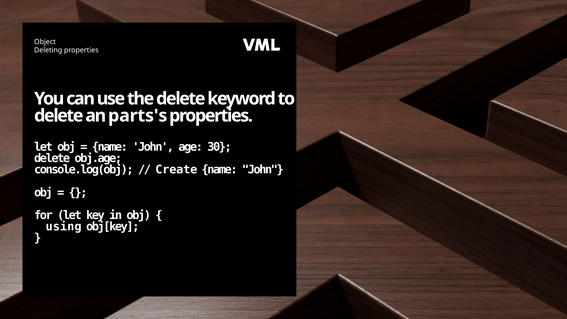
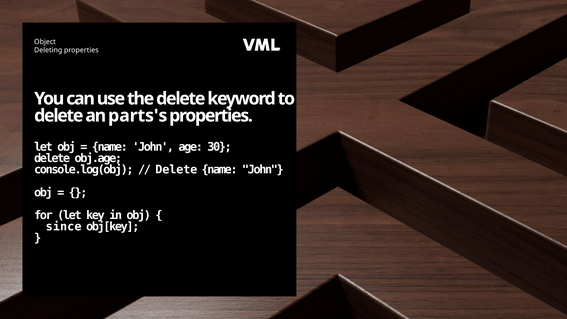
Create: Create -> Delete (176, 170)
using: using -> since (64, 226)
